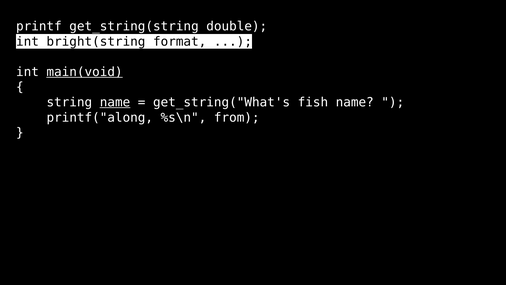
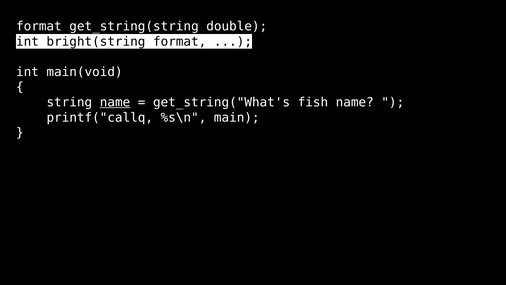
printf: printf -> format (39, 26)
main(void underline: present -> none (85, 72)
printf("along: printf("along -> printf("callq (100, 117)
from: from -> main (237, 117)
